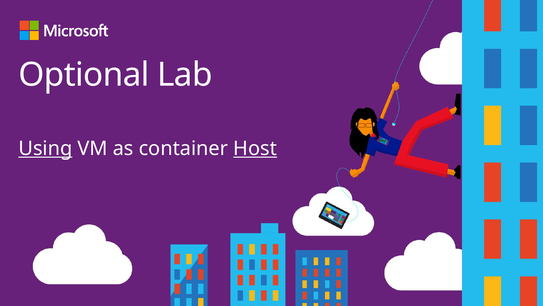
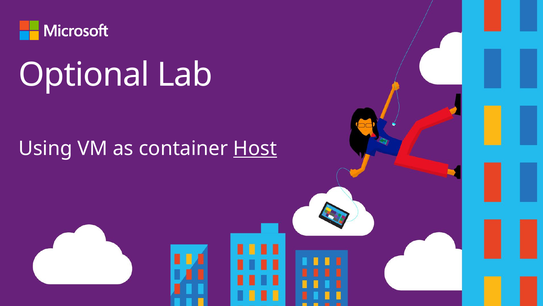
Using underline: present -> none (45, 148)
